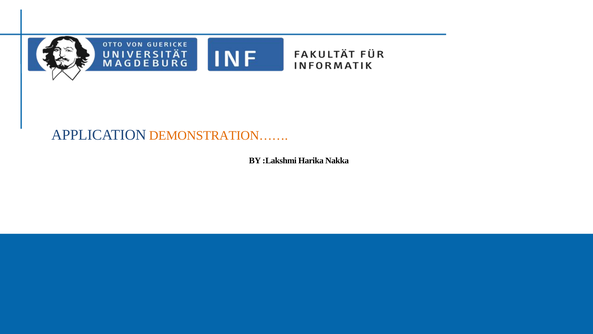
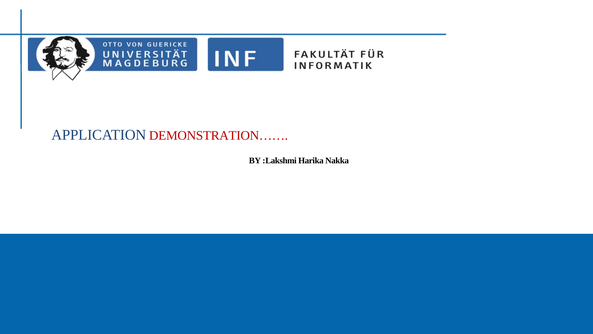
DEMONSTRATION…… colour: orange -> red (219, 135)
